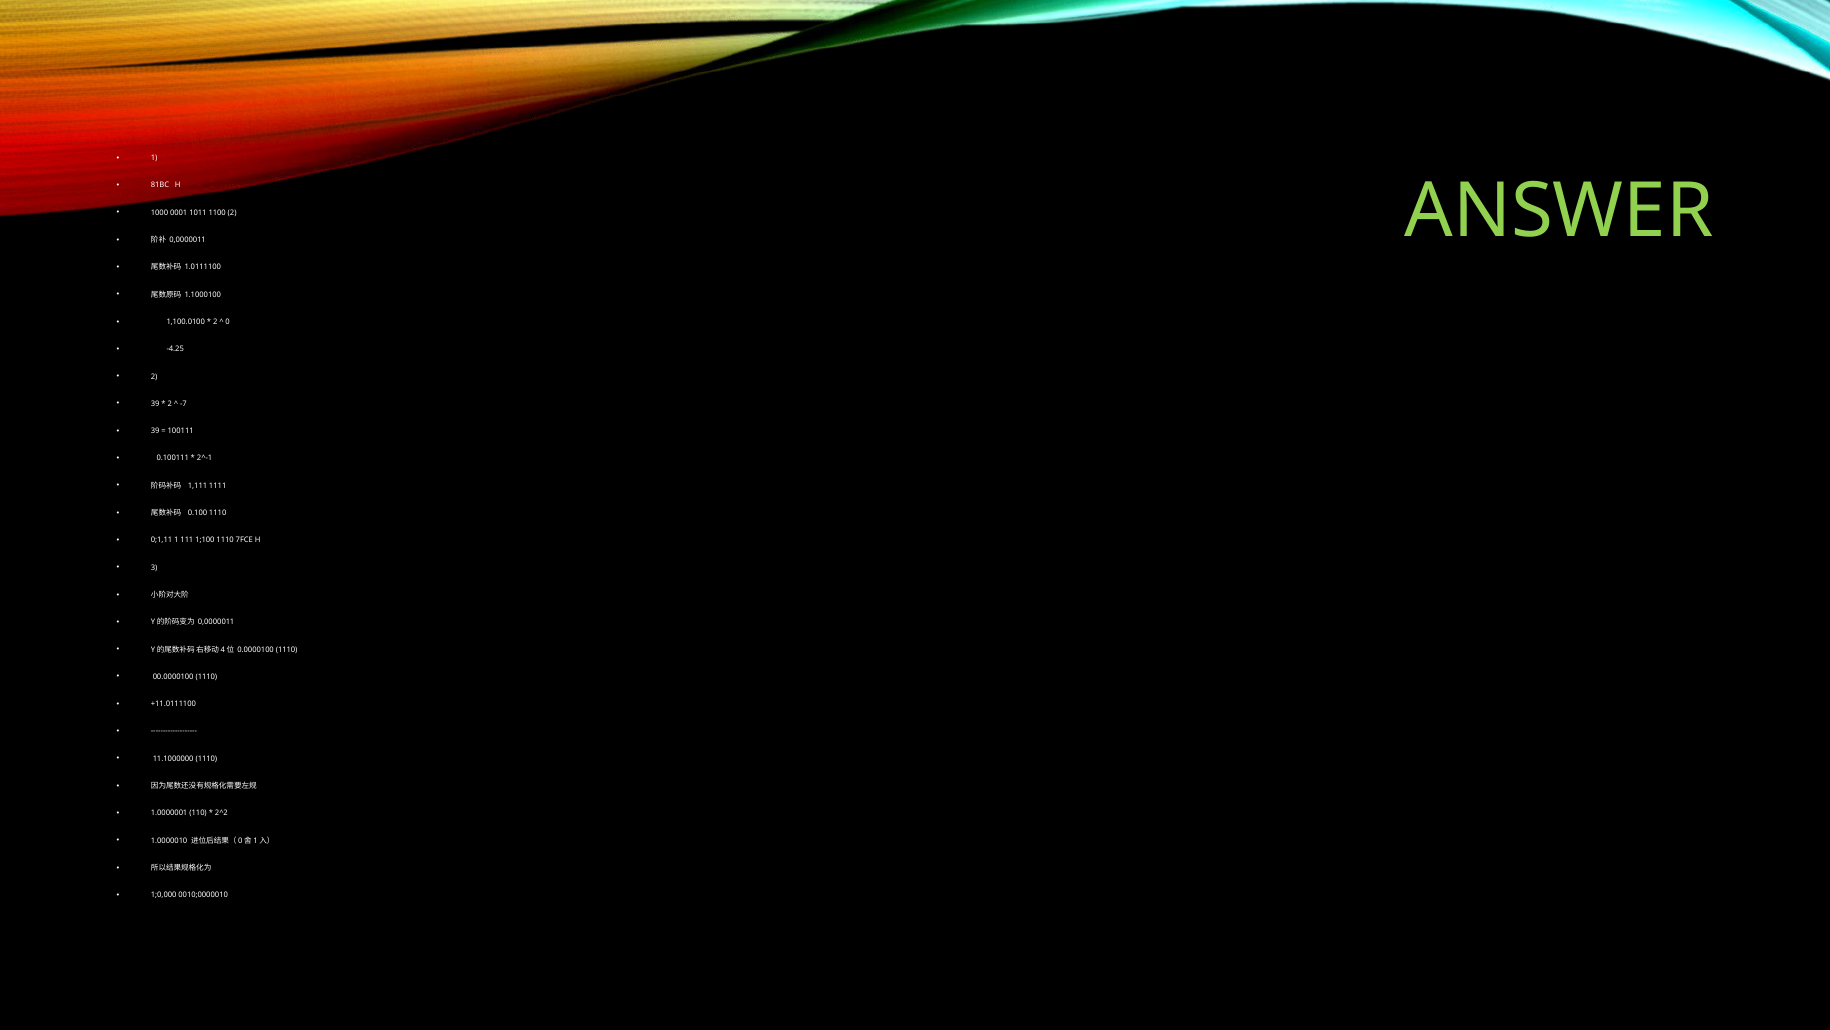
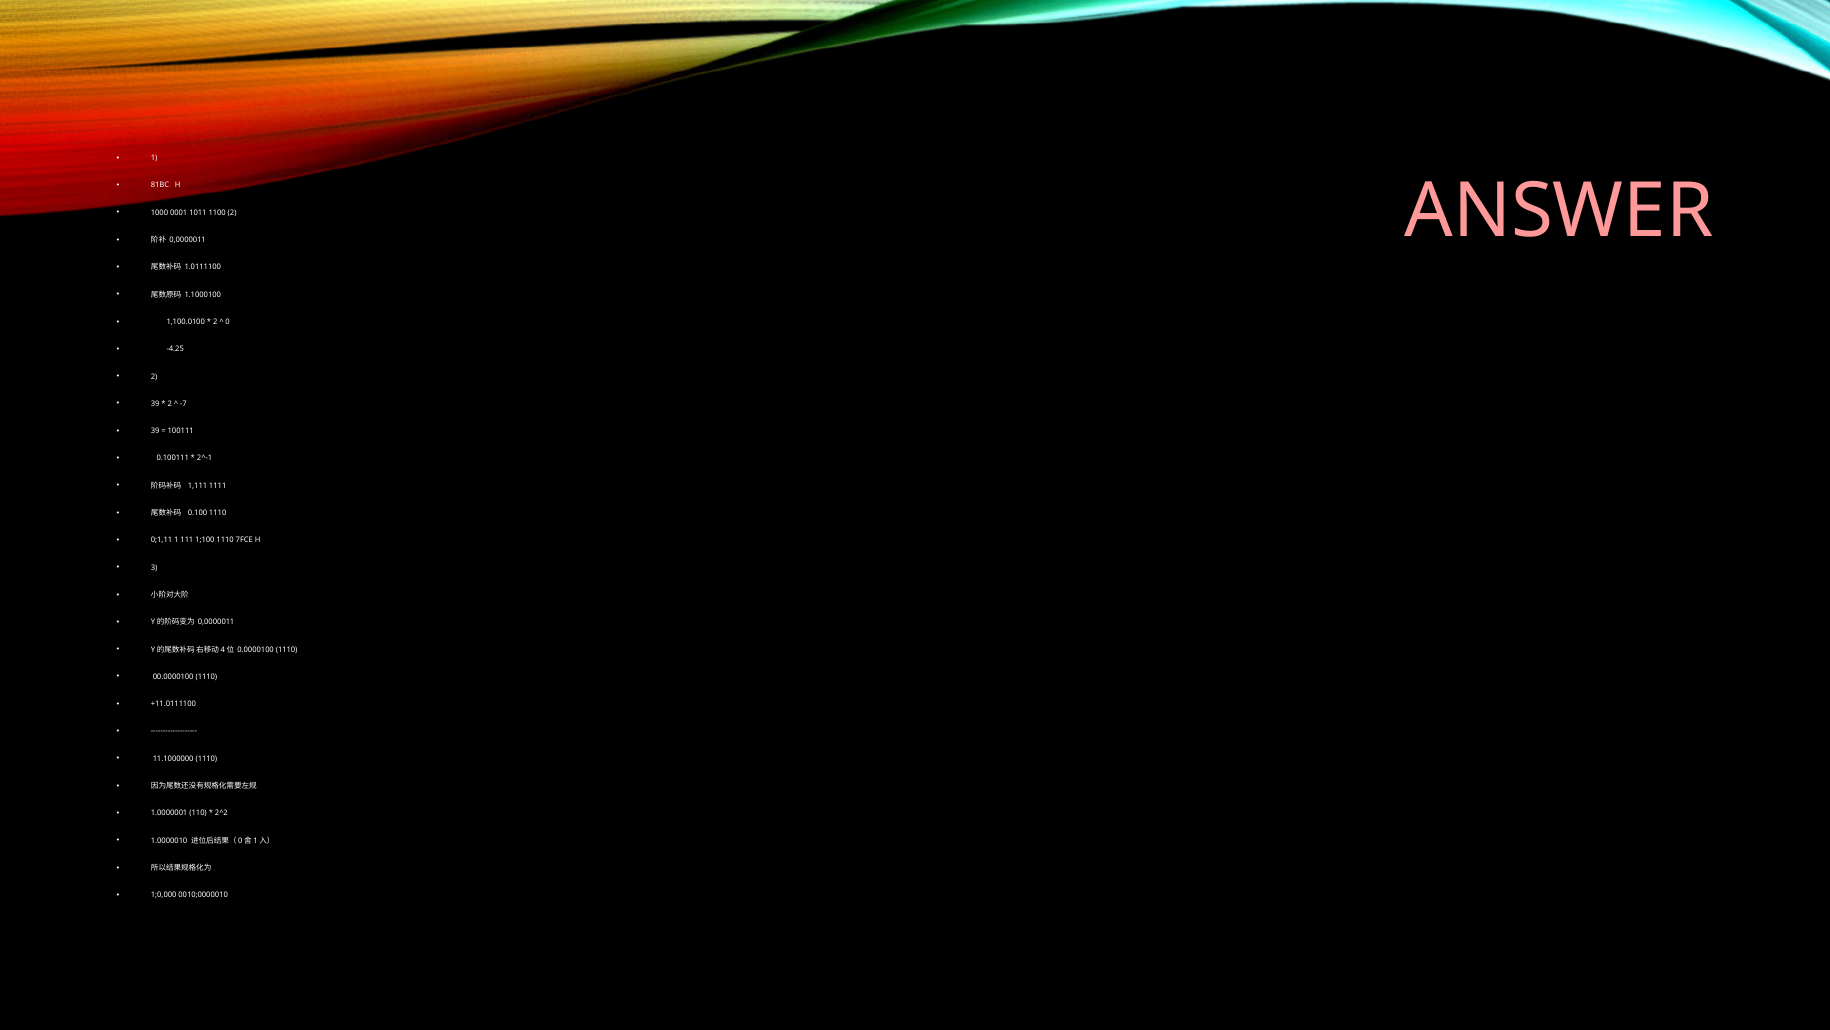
ANSWER colour: light green -> pink (1559, 211)
